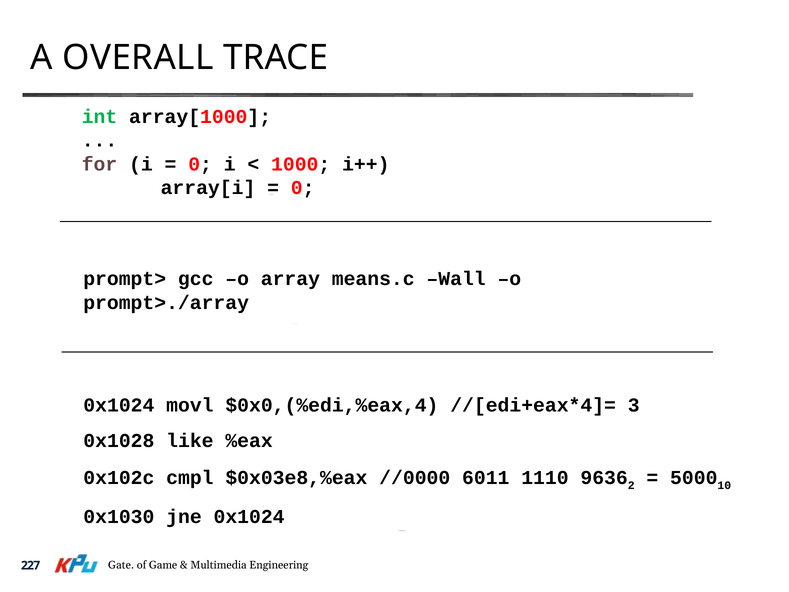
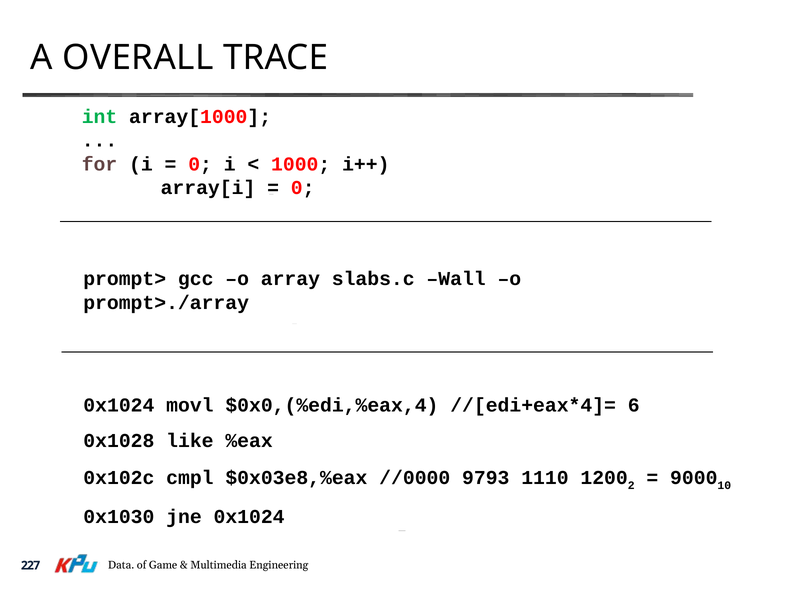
means.c: means.c -> slabs.c (373, 279)
3: 3 -> 6 (634, 405)
6011: 6011 -> 9793 (486, 478)
9636: 9636 -> 1200 (604, 478)
5000: 5000 -> 9000 (694, 478)
Gate: Gate -> Data (121, 565)
